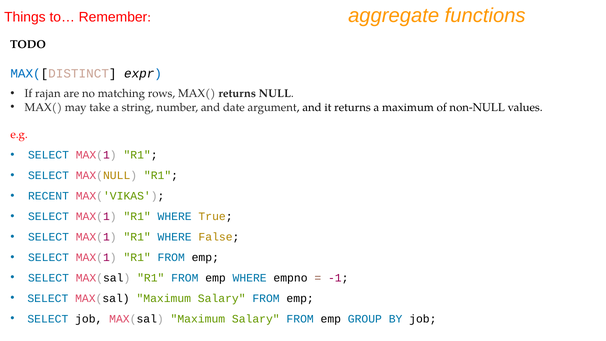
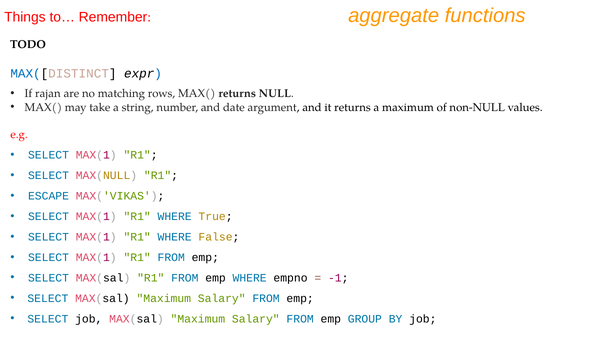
RECENT: RECENT -> ESCAPE (49, 196)
